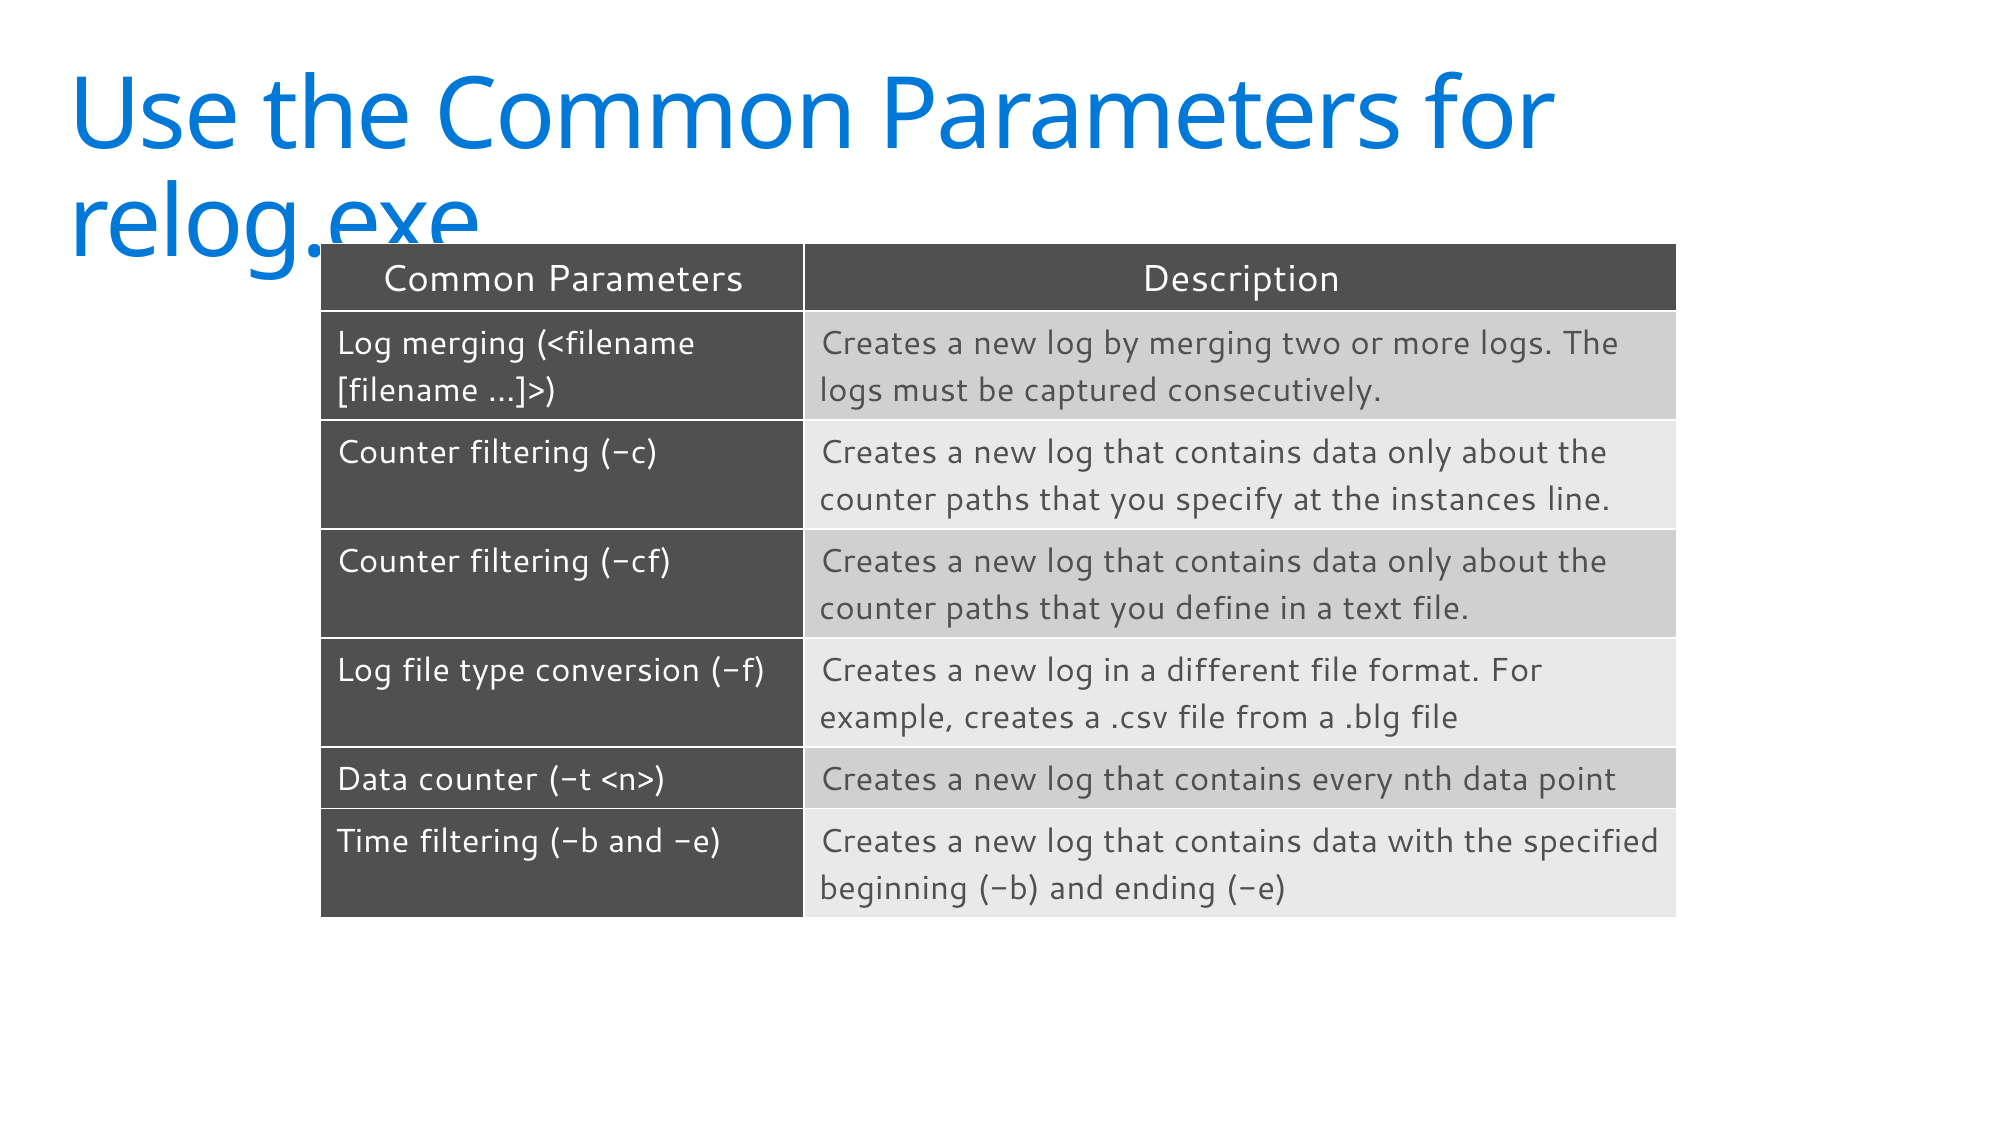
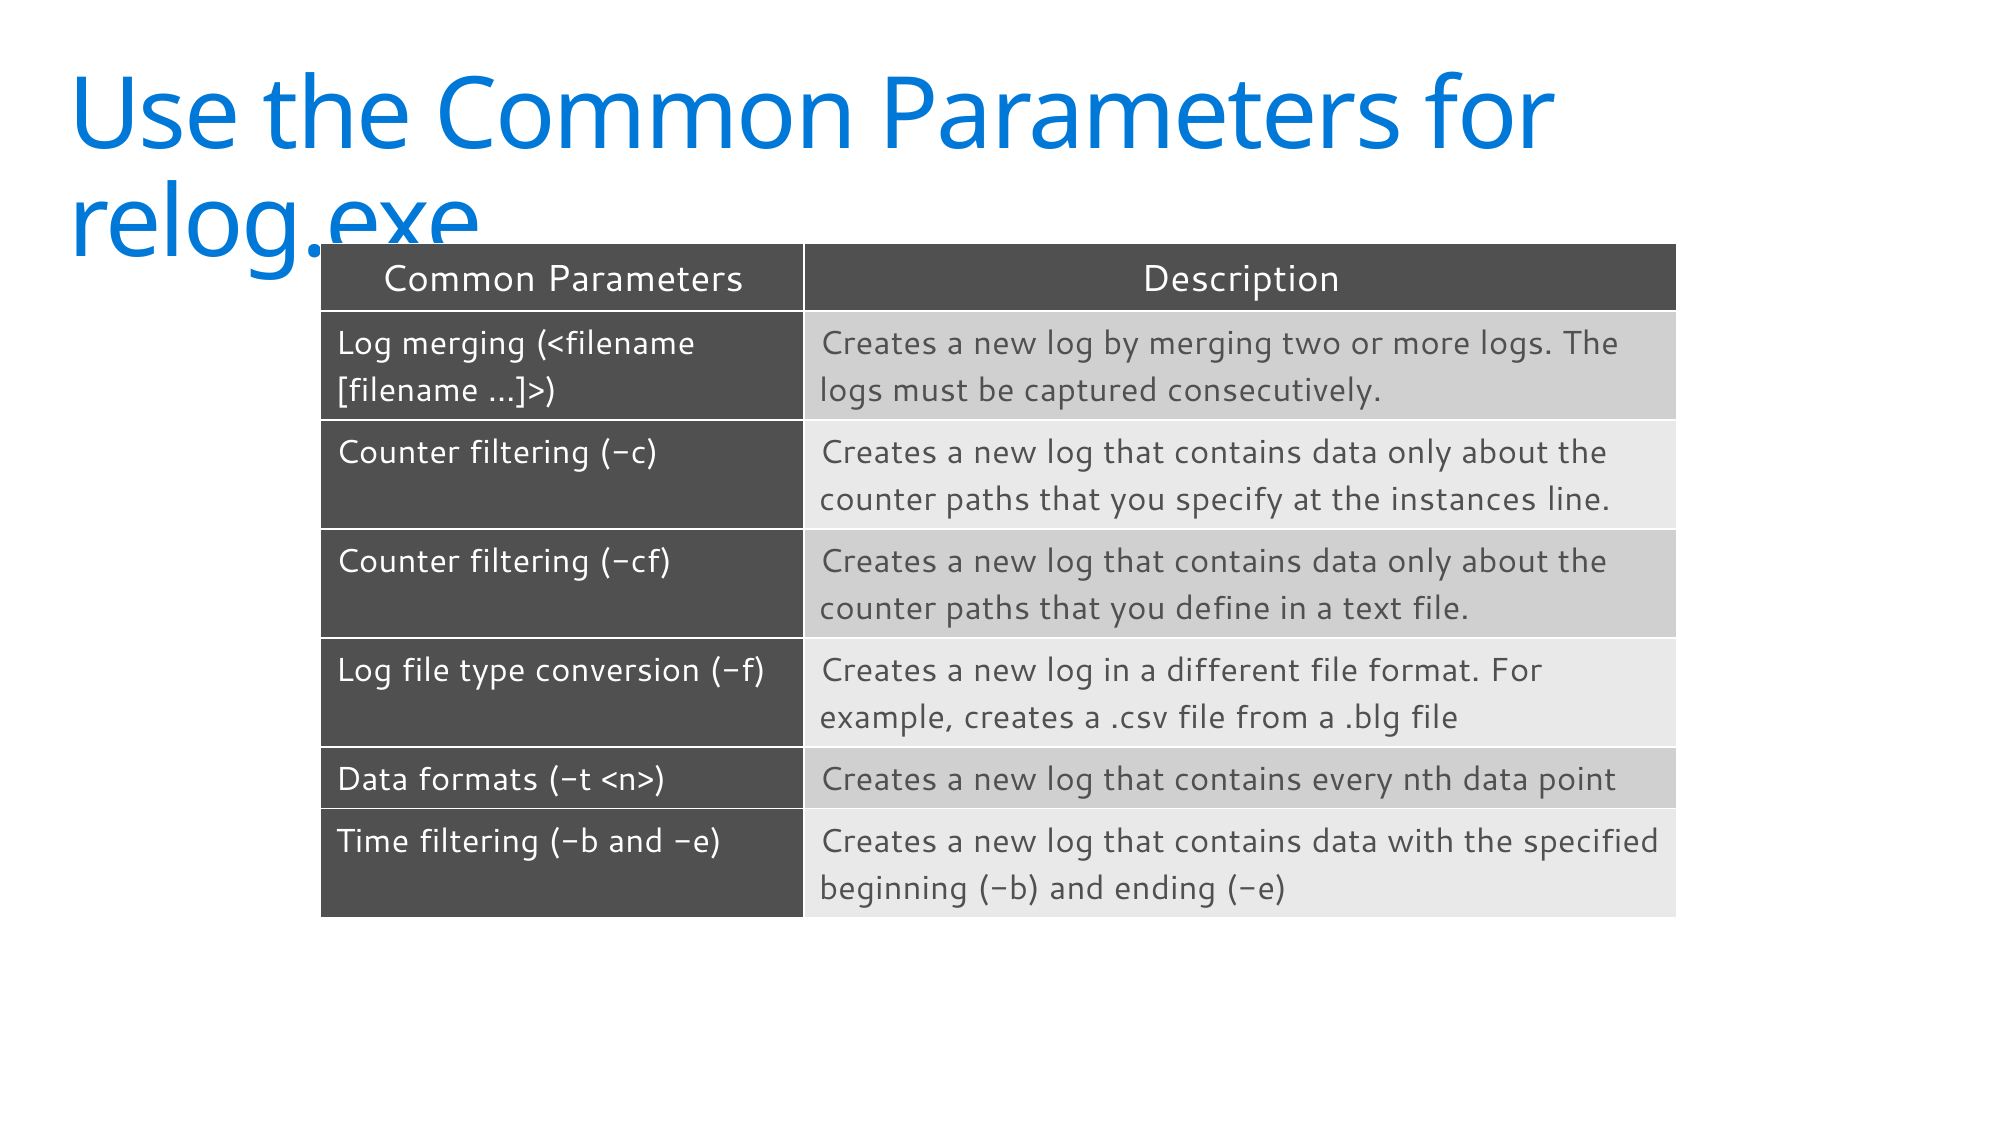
Data counter: counter -> formats (478, 779)
